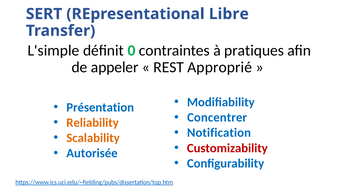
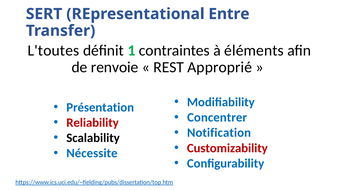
Libre: Libre -> Entre (229, 14)
L'simple: L'simple -> L'toutes (54, 50)
0: 0 -> 1 (132, 50)
pratiques: pratiques -> éléments (254, 50)
appeler: appeler -> renvoie (115, 67)
Reliability colour: orange -> red (93, 122)
Scalability colour: orange -> black (93, 138)
Autorisée: Autorisée -> Nécessite (92, 153)
